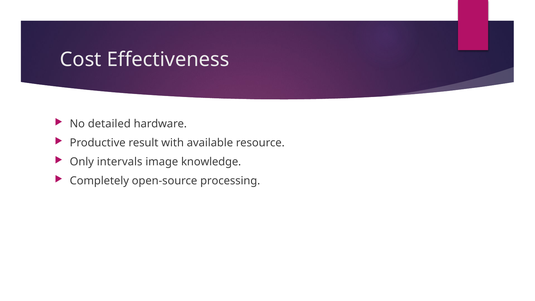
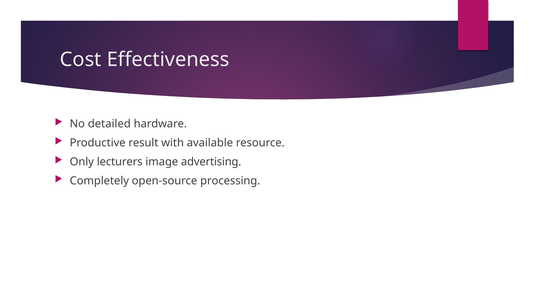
intervals: intervals -> lecturers (120, 162)
knowledge: knowledge -> advertising (211, 162)
